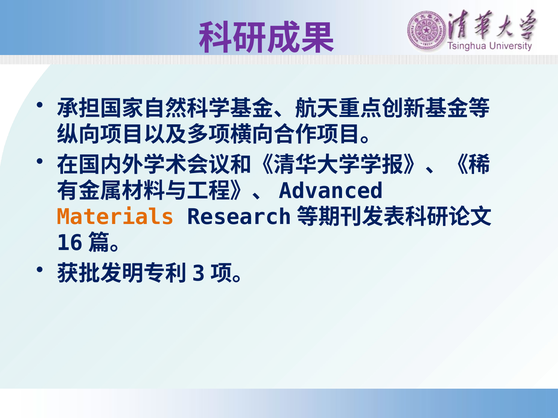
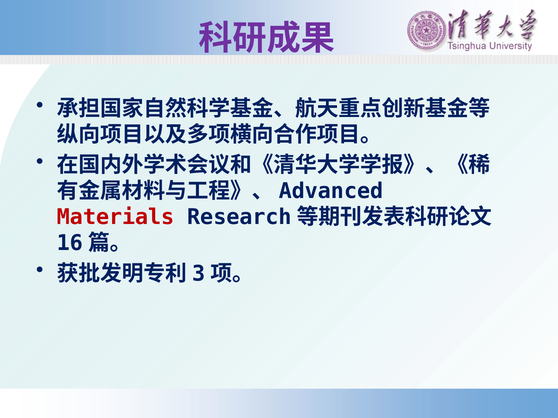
Materials colour: orange -> red (116, 217)
